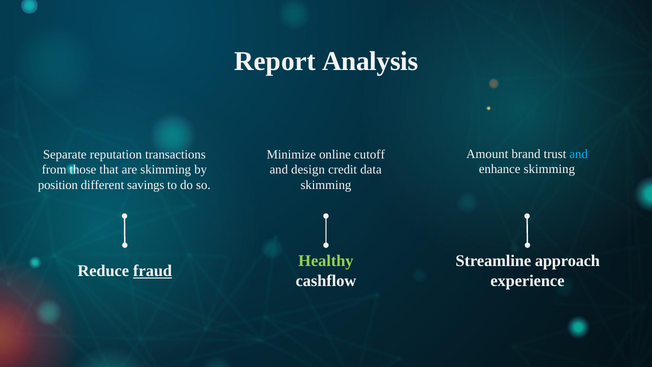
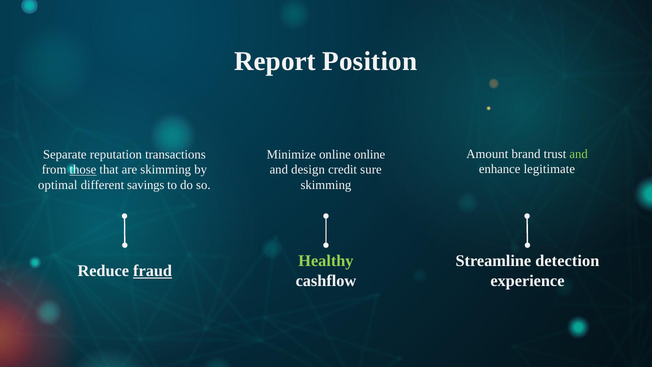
Analysis: Analysis -> Position (370, 61)
and colour: light blue -> light green (579, 154)
online cutoff: cutoff -> online (370, 154)
enhance skimming: skimming -> legitimate (549, 169)
those underline: none -> present (83, 170)
data: data -> sure (371, 170)
position: position -> optimal (58, 185)
approach: approach -> detection (567, 261)
